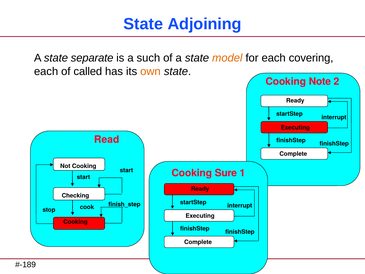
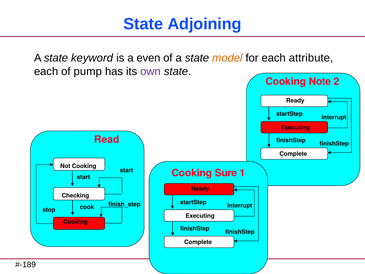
separate: separate -> keyword (92, 58)
such: such -> even (148, 58)
covering: covering -> attribute (311, 58)
called: called -> pump (88, 71)
own colour: orange -> purple (150, 71)
